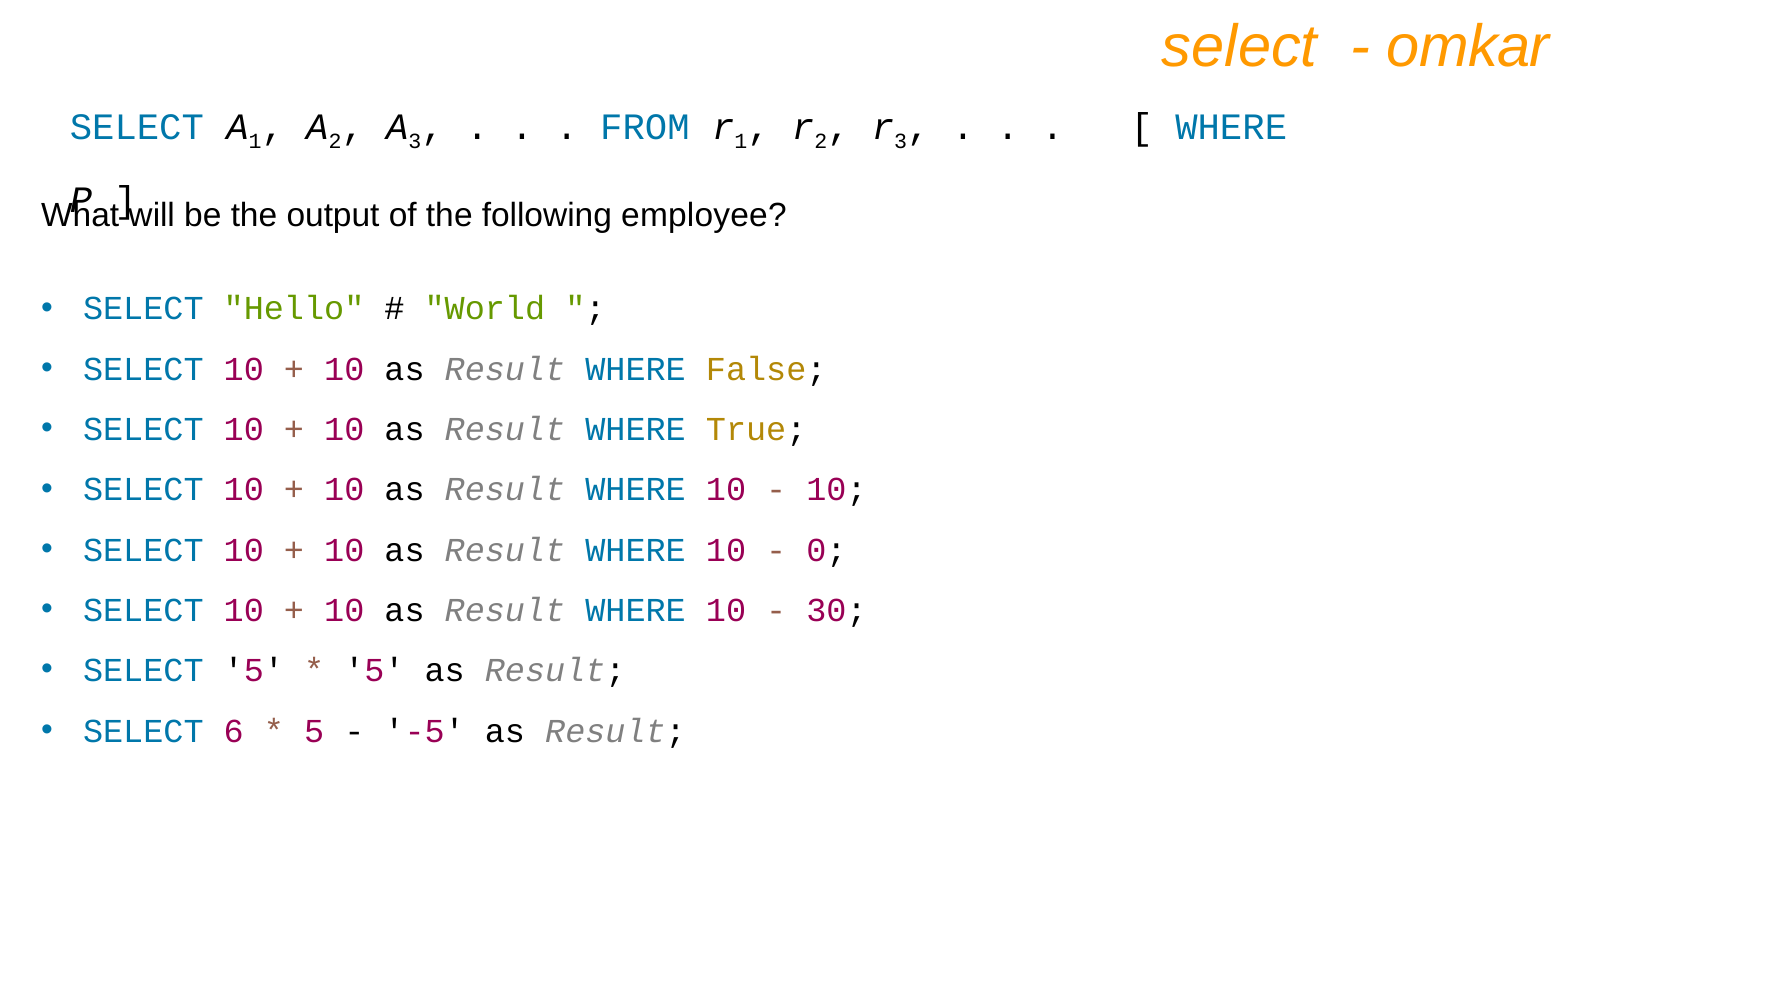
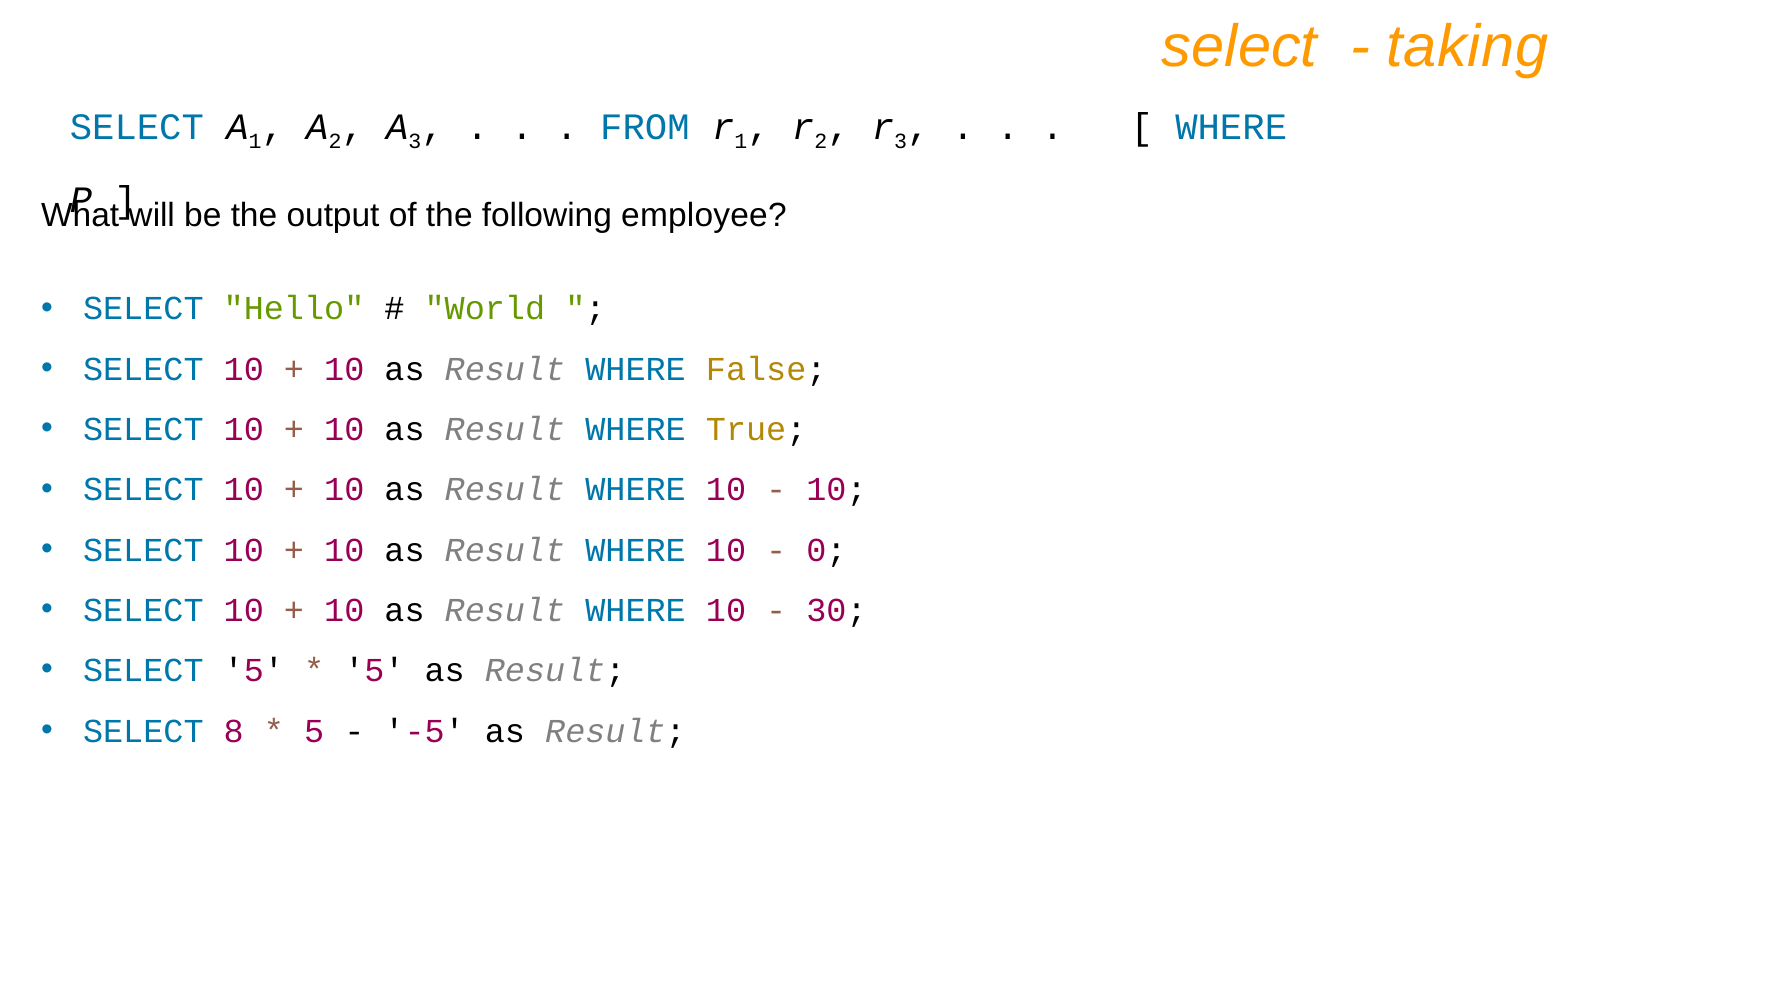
omkar: omkar -> taking (1468, 46)
6: 6 -> 8 (234, 731)
